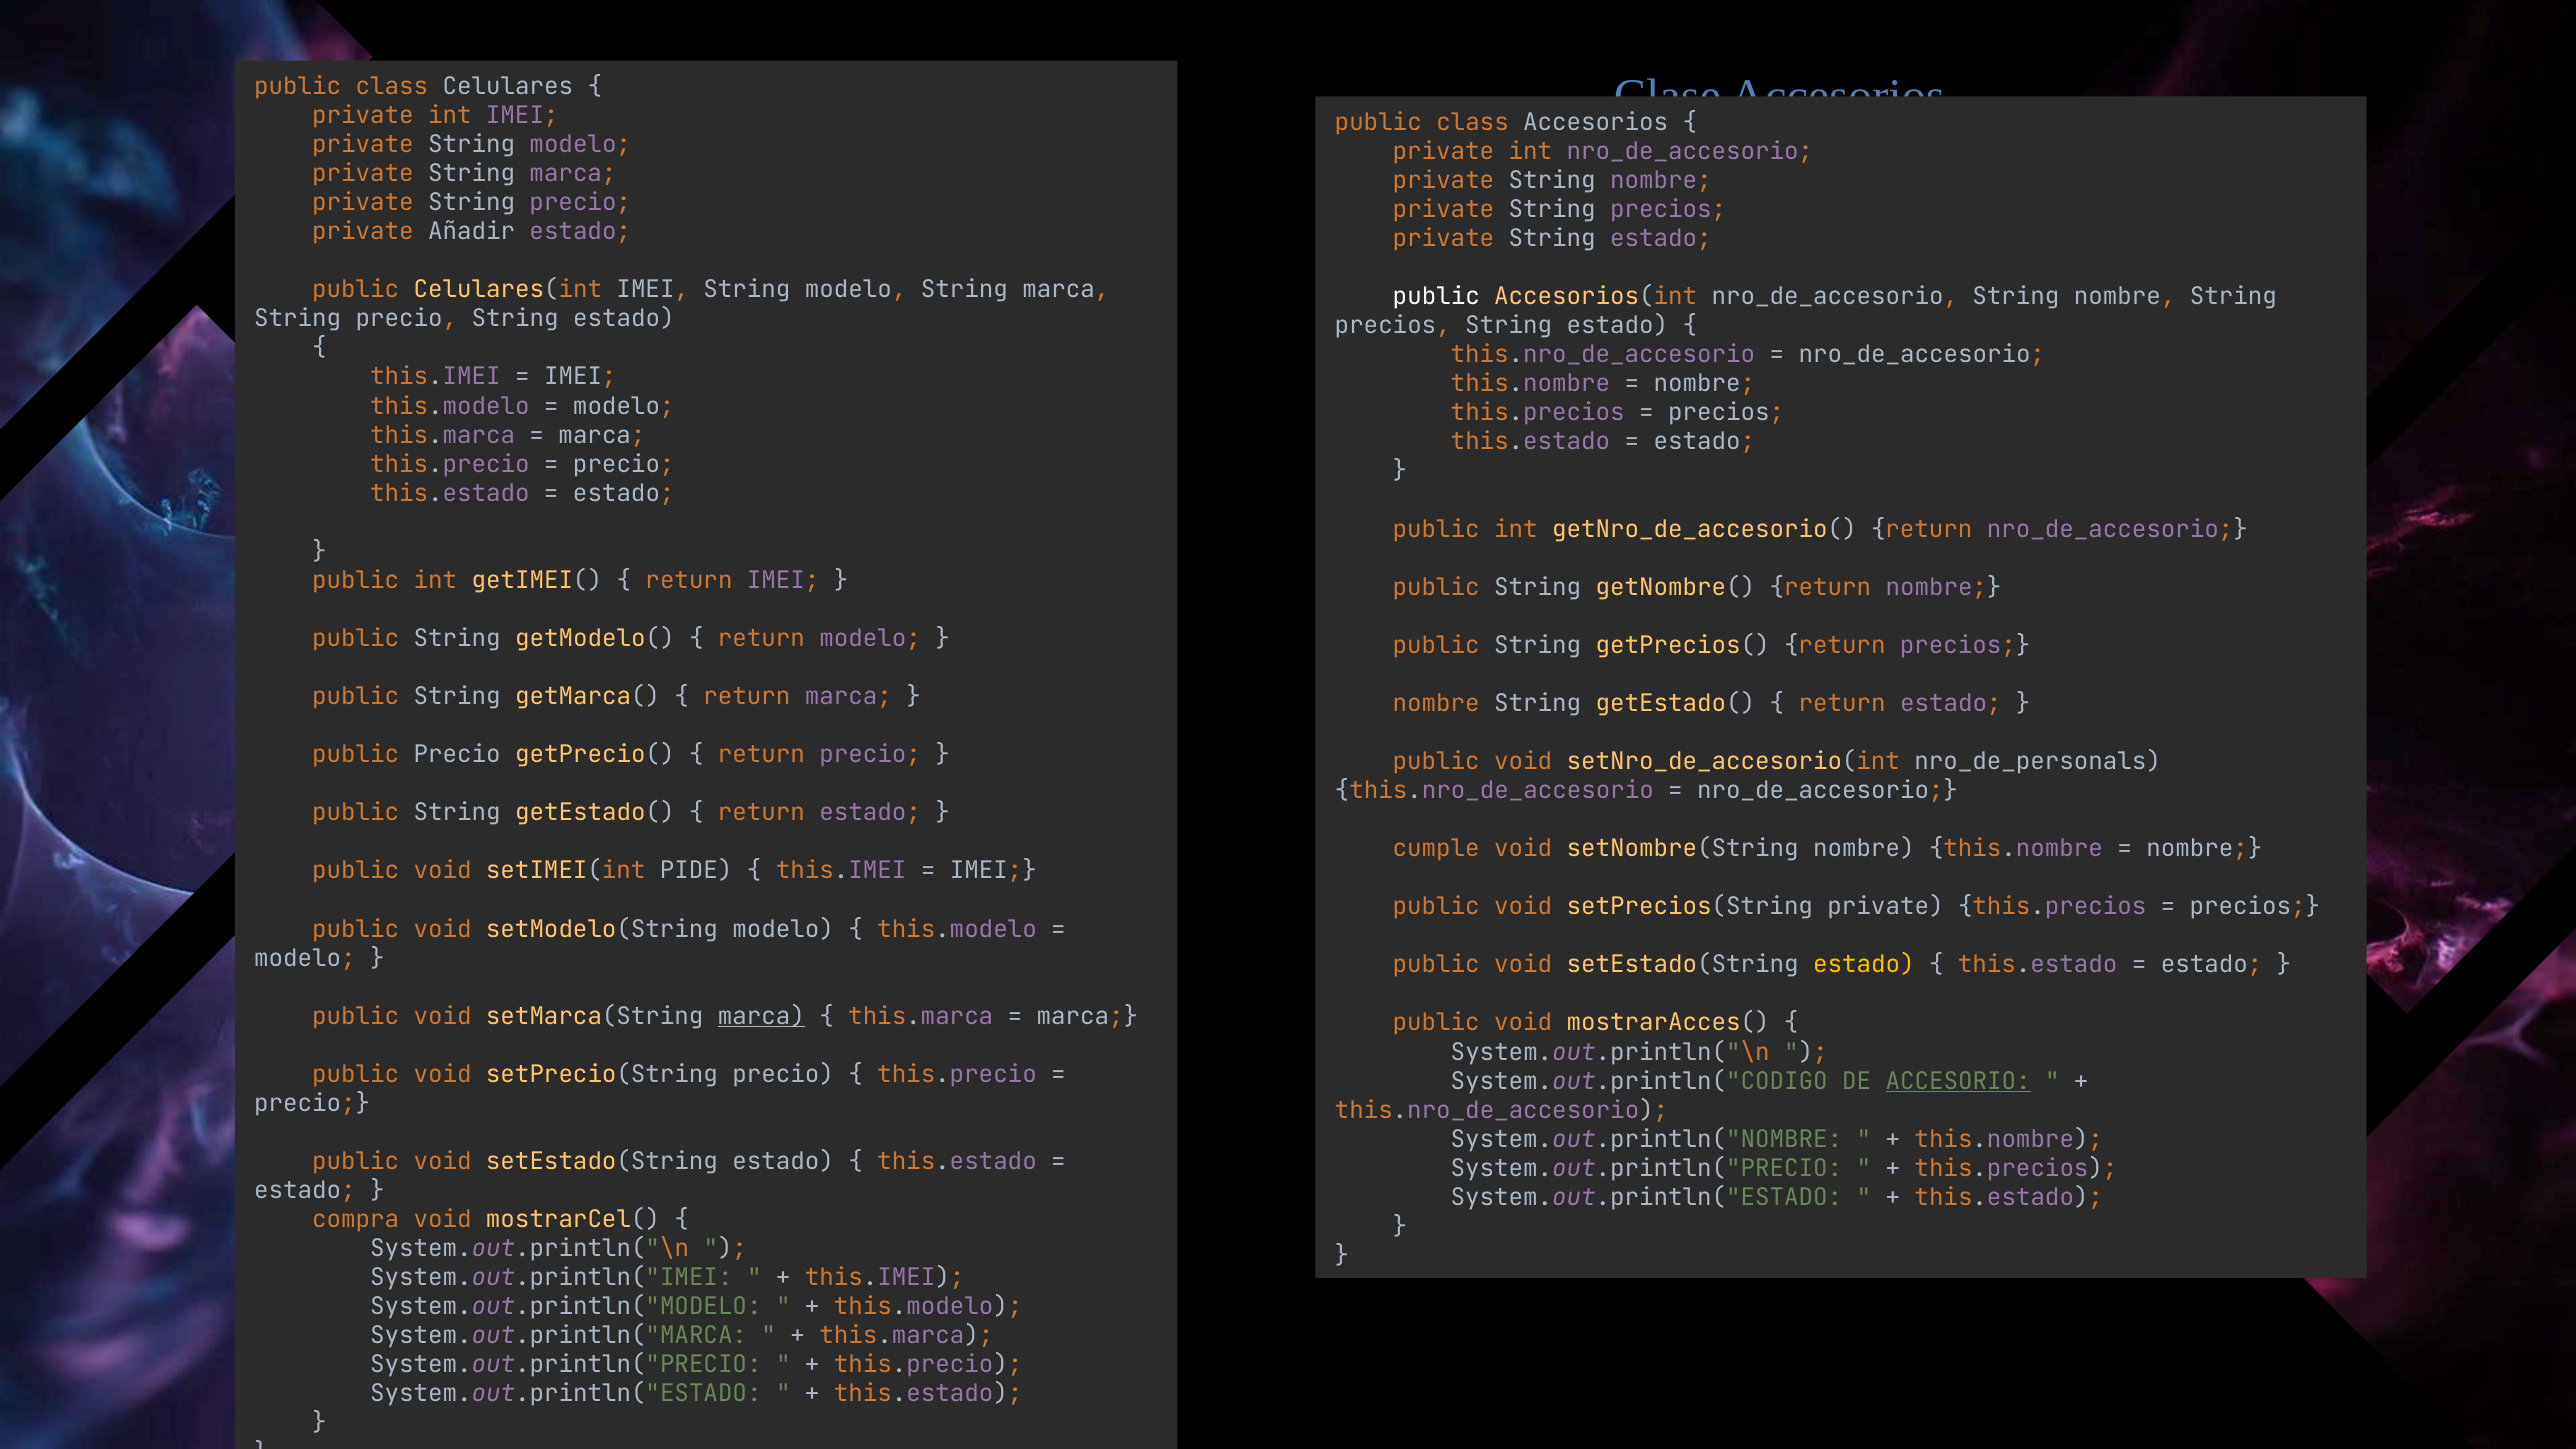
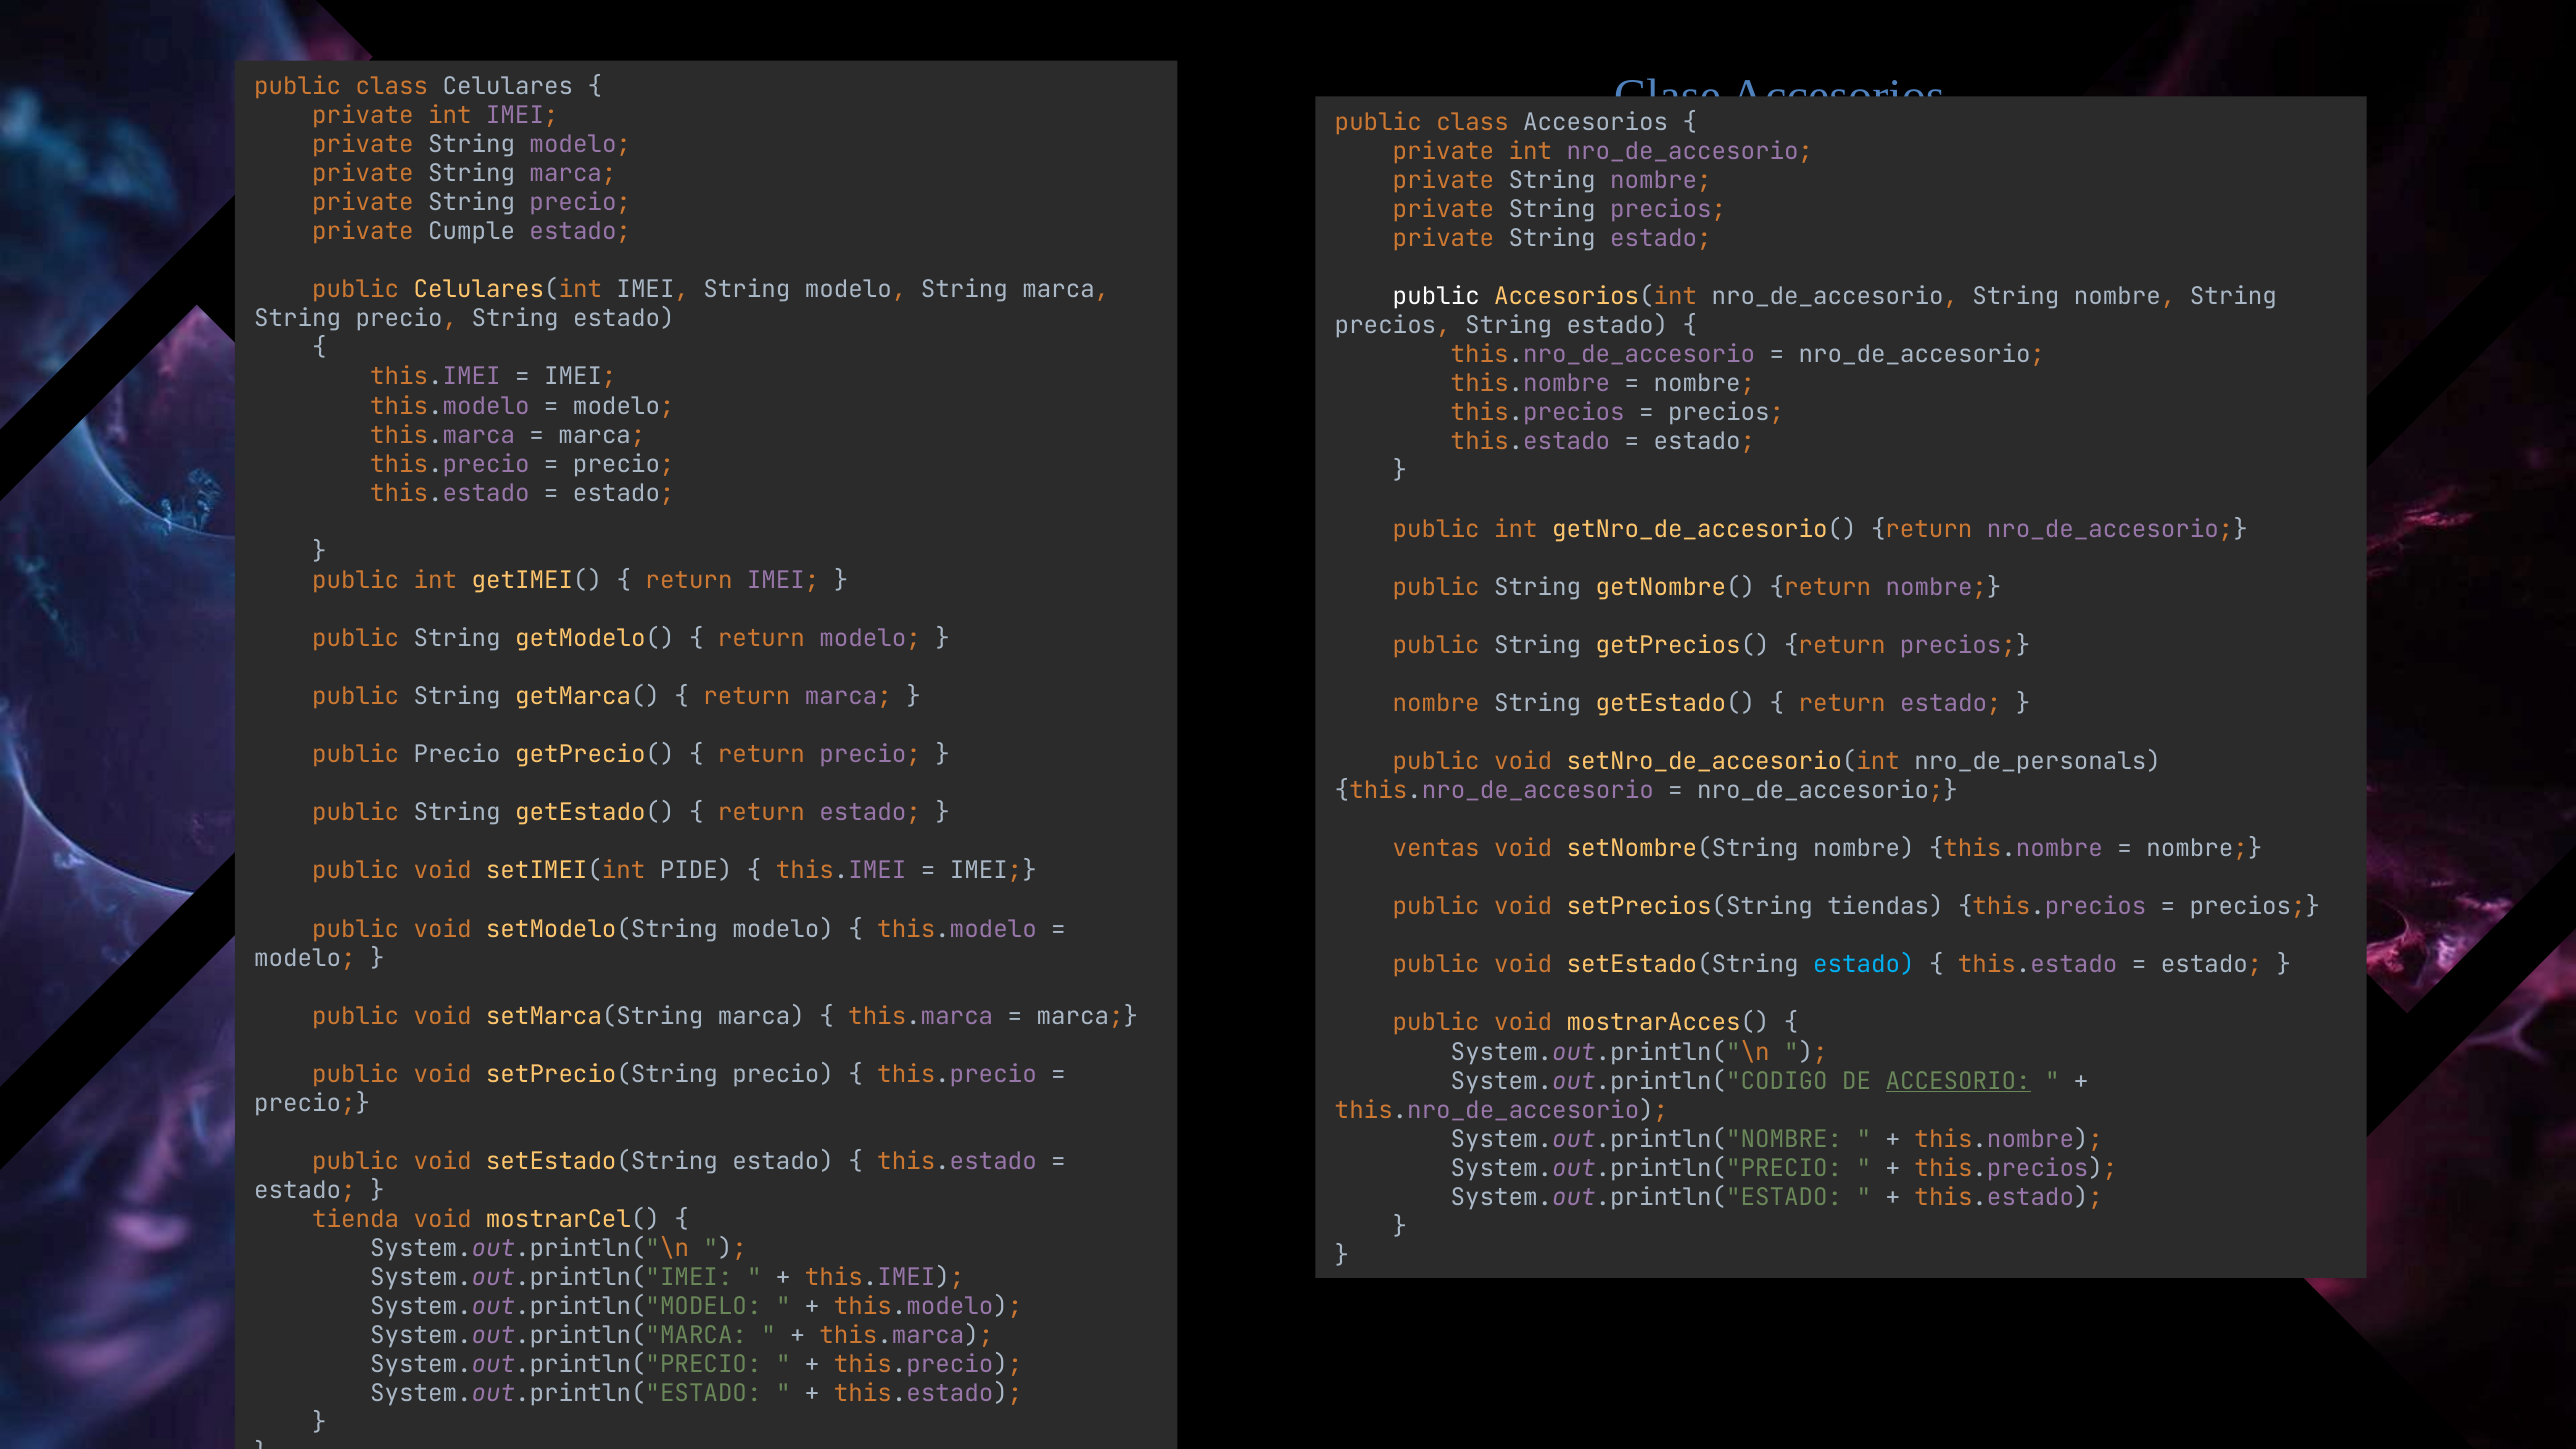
Añadir: Añadir -> Cumple (472, 232)
cumple: cumple -> ventas (1436, 849)
setPrecios(String private: private -> tiendas (1886, 907)
estado colour: yellow -> light blue (1864, 965)
marca underline: present -> none (761, 1016)
compra: compra -> tienda (356, 1220)
